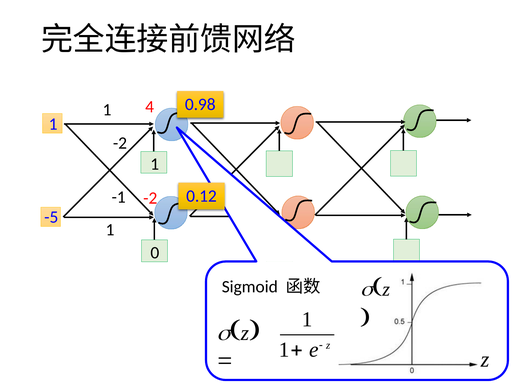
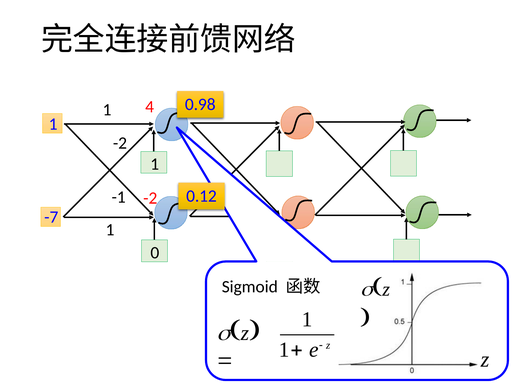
-5: -5 -> -7 (51, 217)
